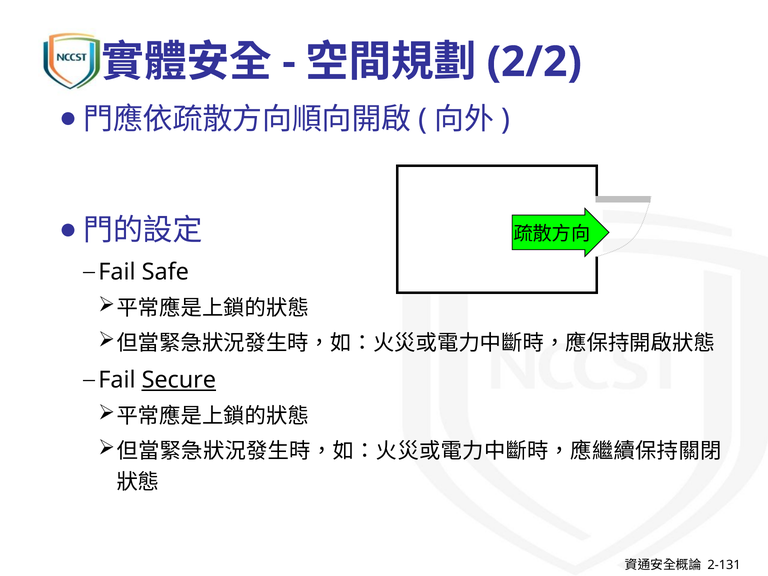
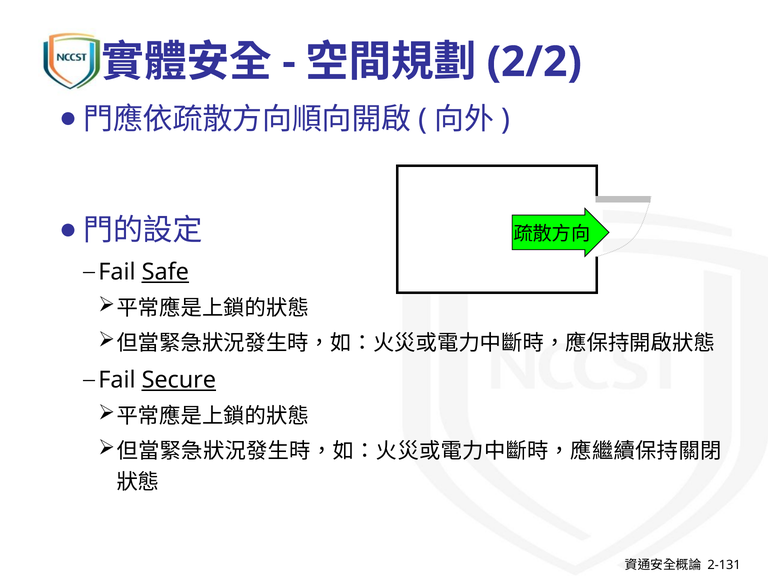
Safe underline: none -> present (165, 272)
